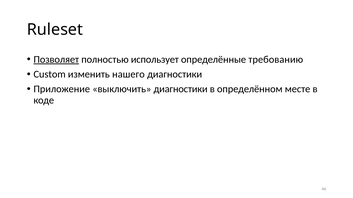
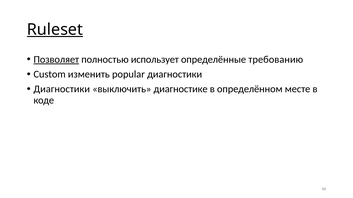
Ruleset underline: none -> present (55, 30)
нашего: нашего -> popular (128, 74)
Приложение: Приложение -> Диагностики (62, 89)
выключить диагностики: диагностики -> диагностике (181, 89)
